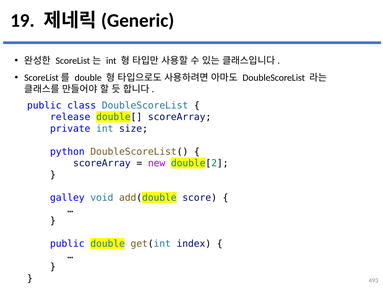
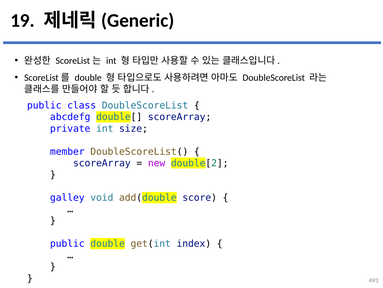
release: release -> abcdefg (70, 117)
python: python -> member (67, 151)
